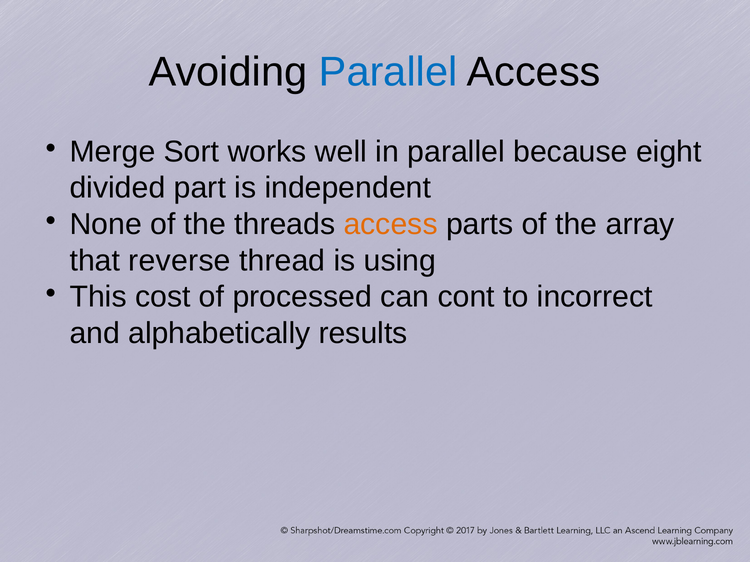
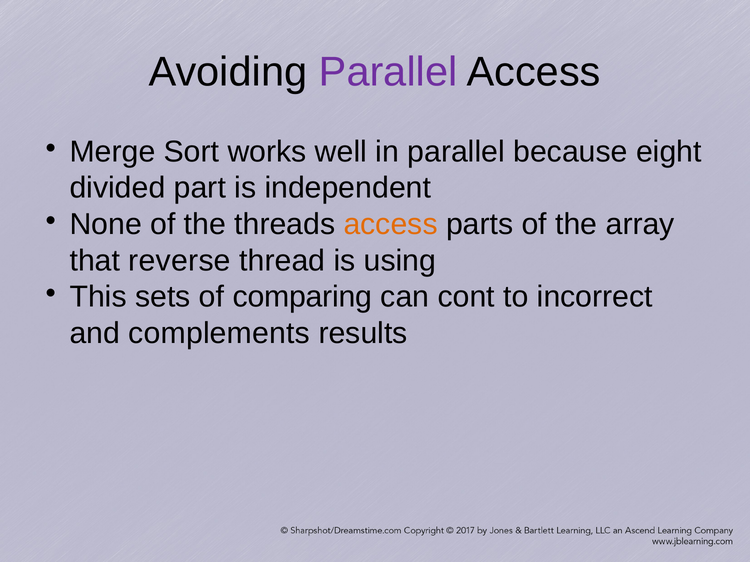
Parallel colour: blue -> purple (388, 72)
cost: cost -> sets (163, 297)
processed: processed -> comparing (302, 297)
alphabetically: alphabetically -> complements (219, 333)
